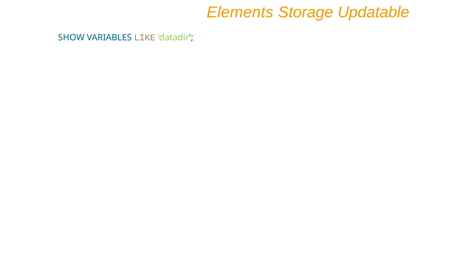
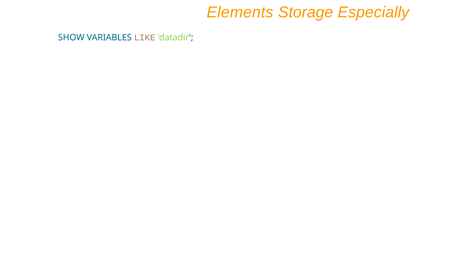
Updatable: Updatable -> Especially (373, 12)
